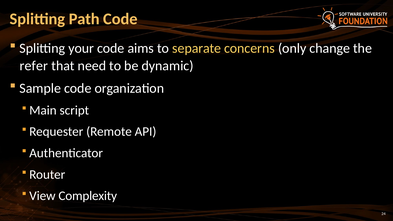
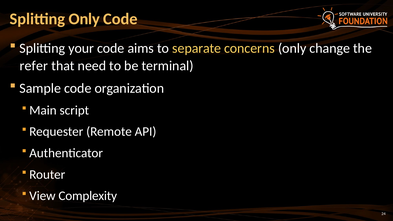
Splitting Path: Path -> Only (84, 19)
dynamic: dynamic -> terminal (168, 66)
